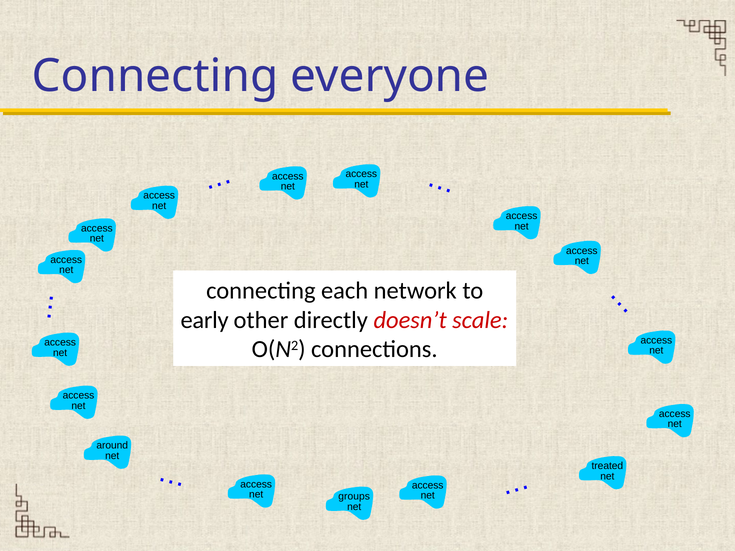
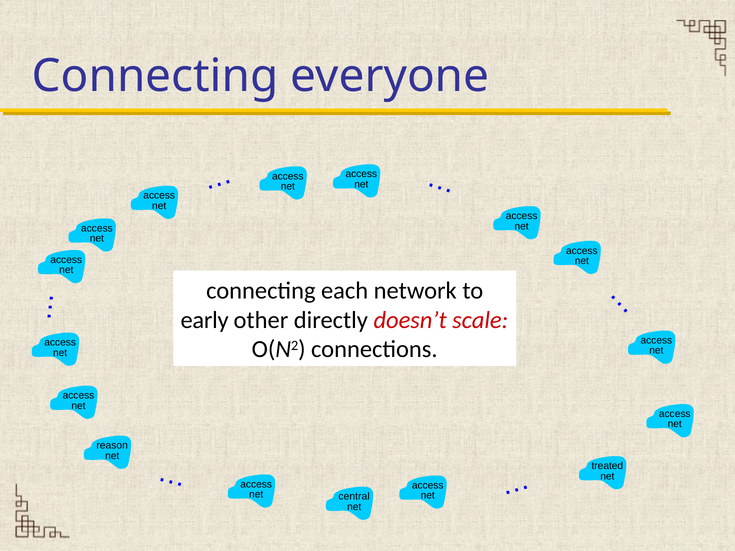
around: around -> reason (112, 446)
groups: groups -> central (354, 497)
